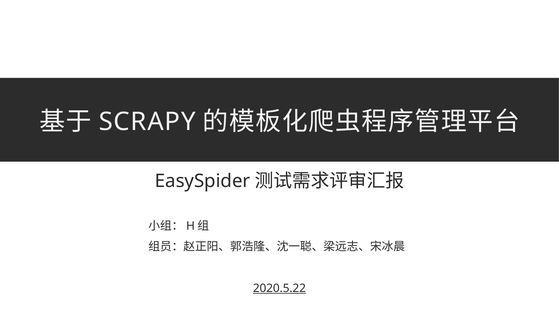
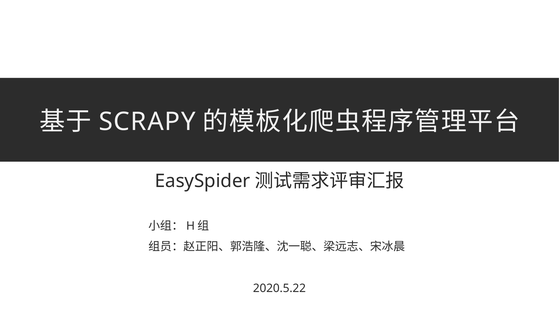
2020.5.22 underline: present -> none (279, 289)
